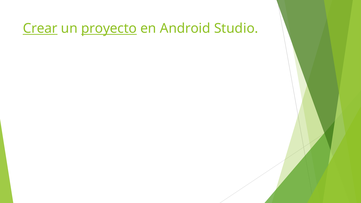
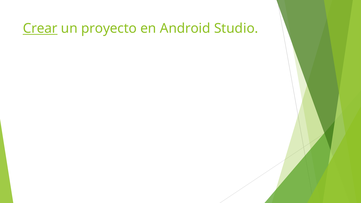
proyecto underline: present -> none (109, 28)
